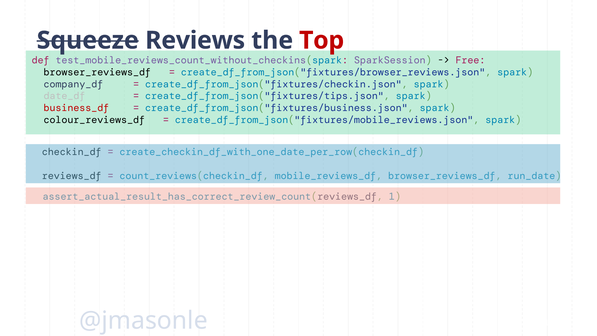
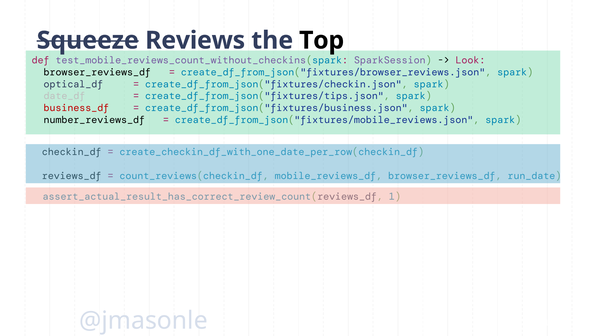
Top colour: red -> black (322, 40)
Free: Free -> Look (470, 60)
company_df: company_df -> optical_df (73, 84)
colour_reviews_df: colour_reviews_df -> number_reviews_df (94, 120)
